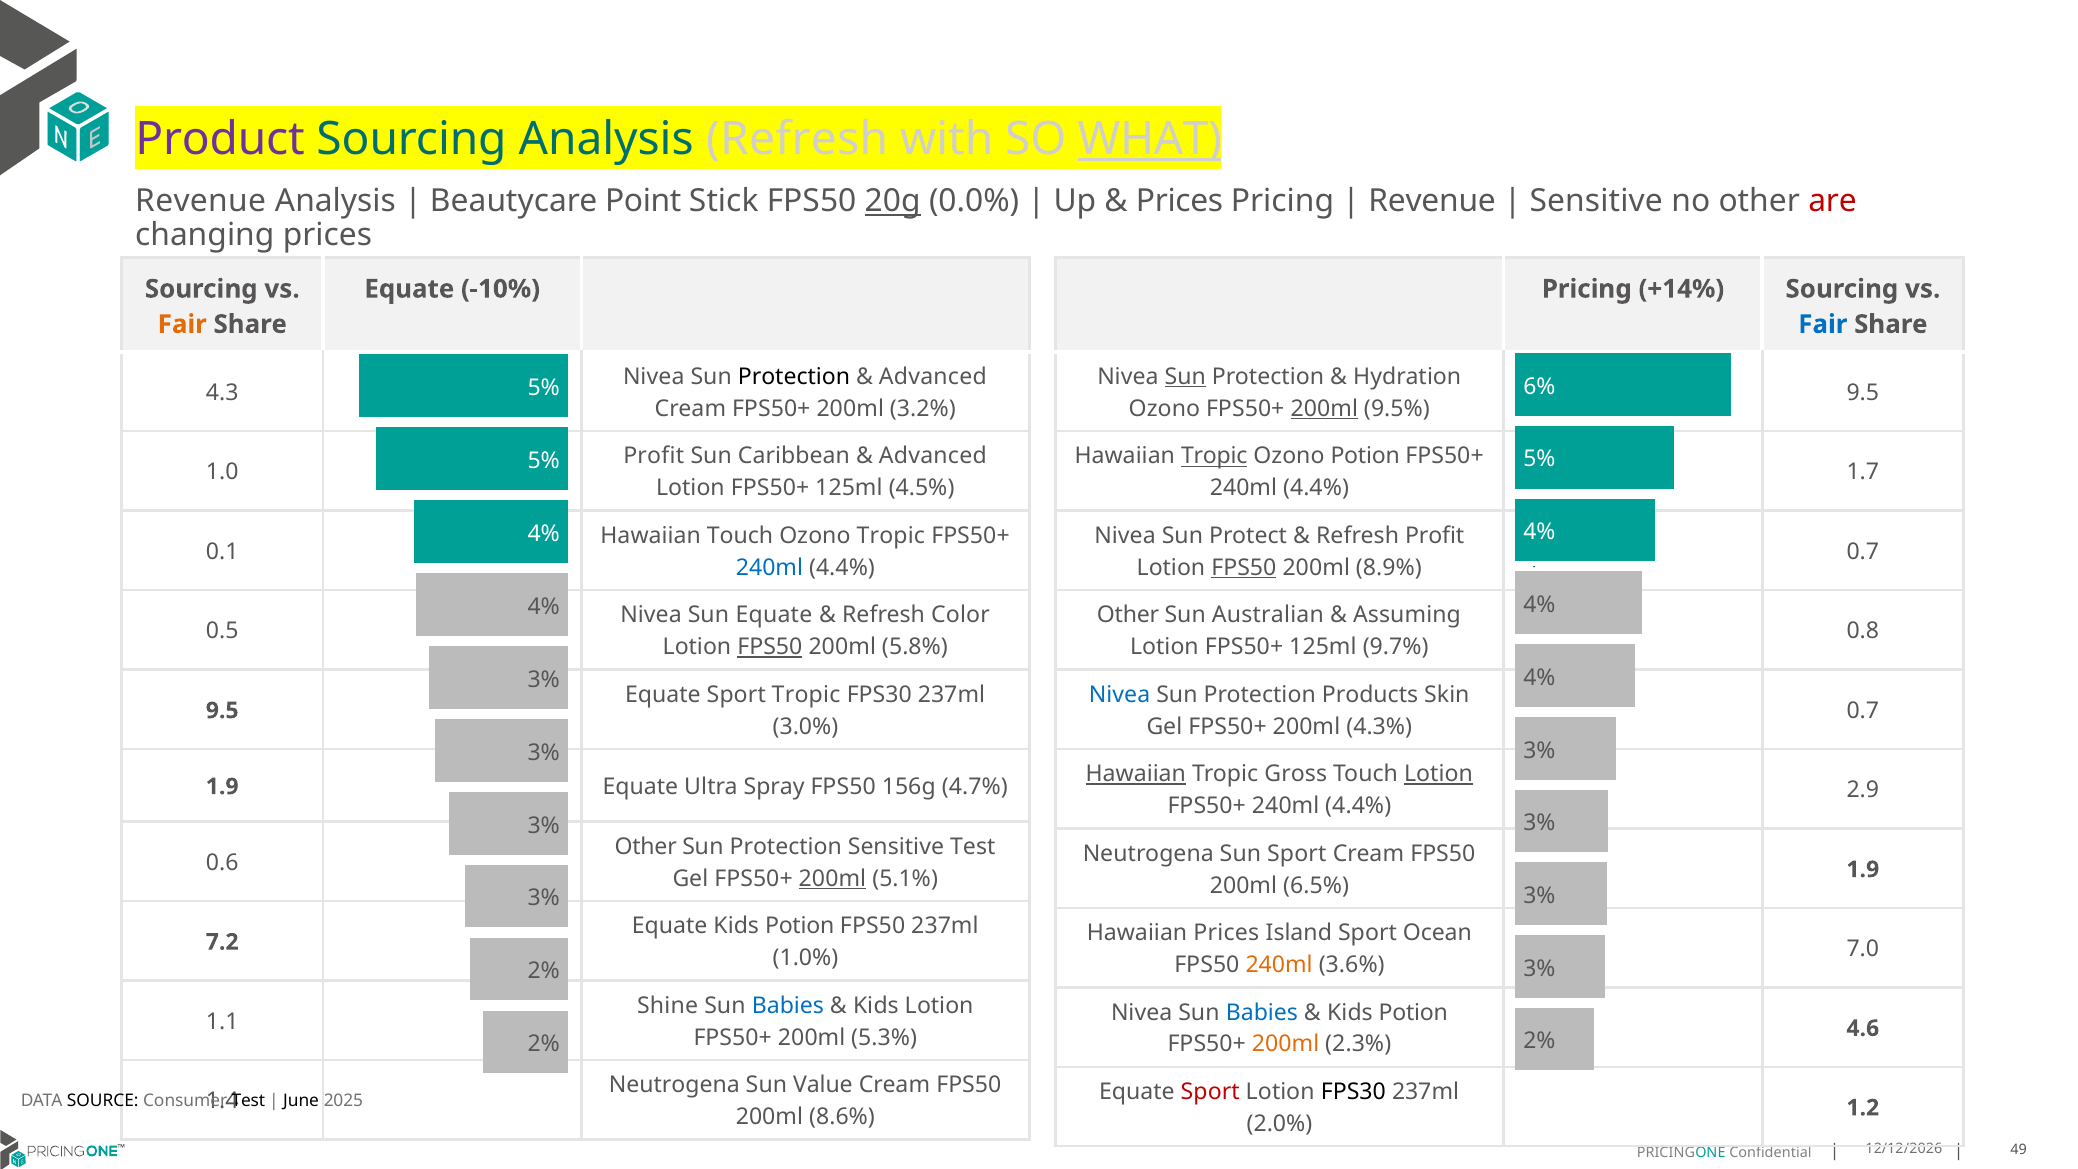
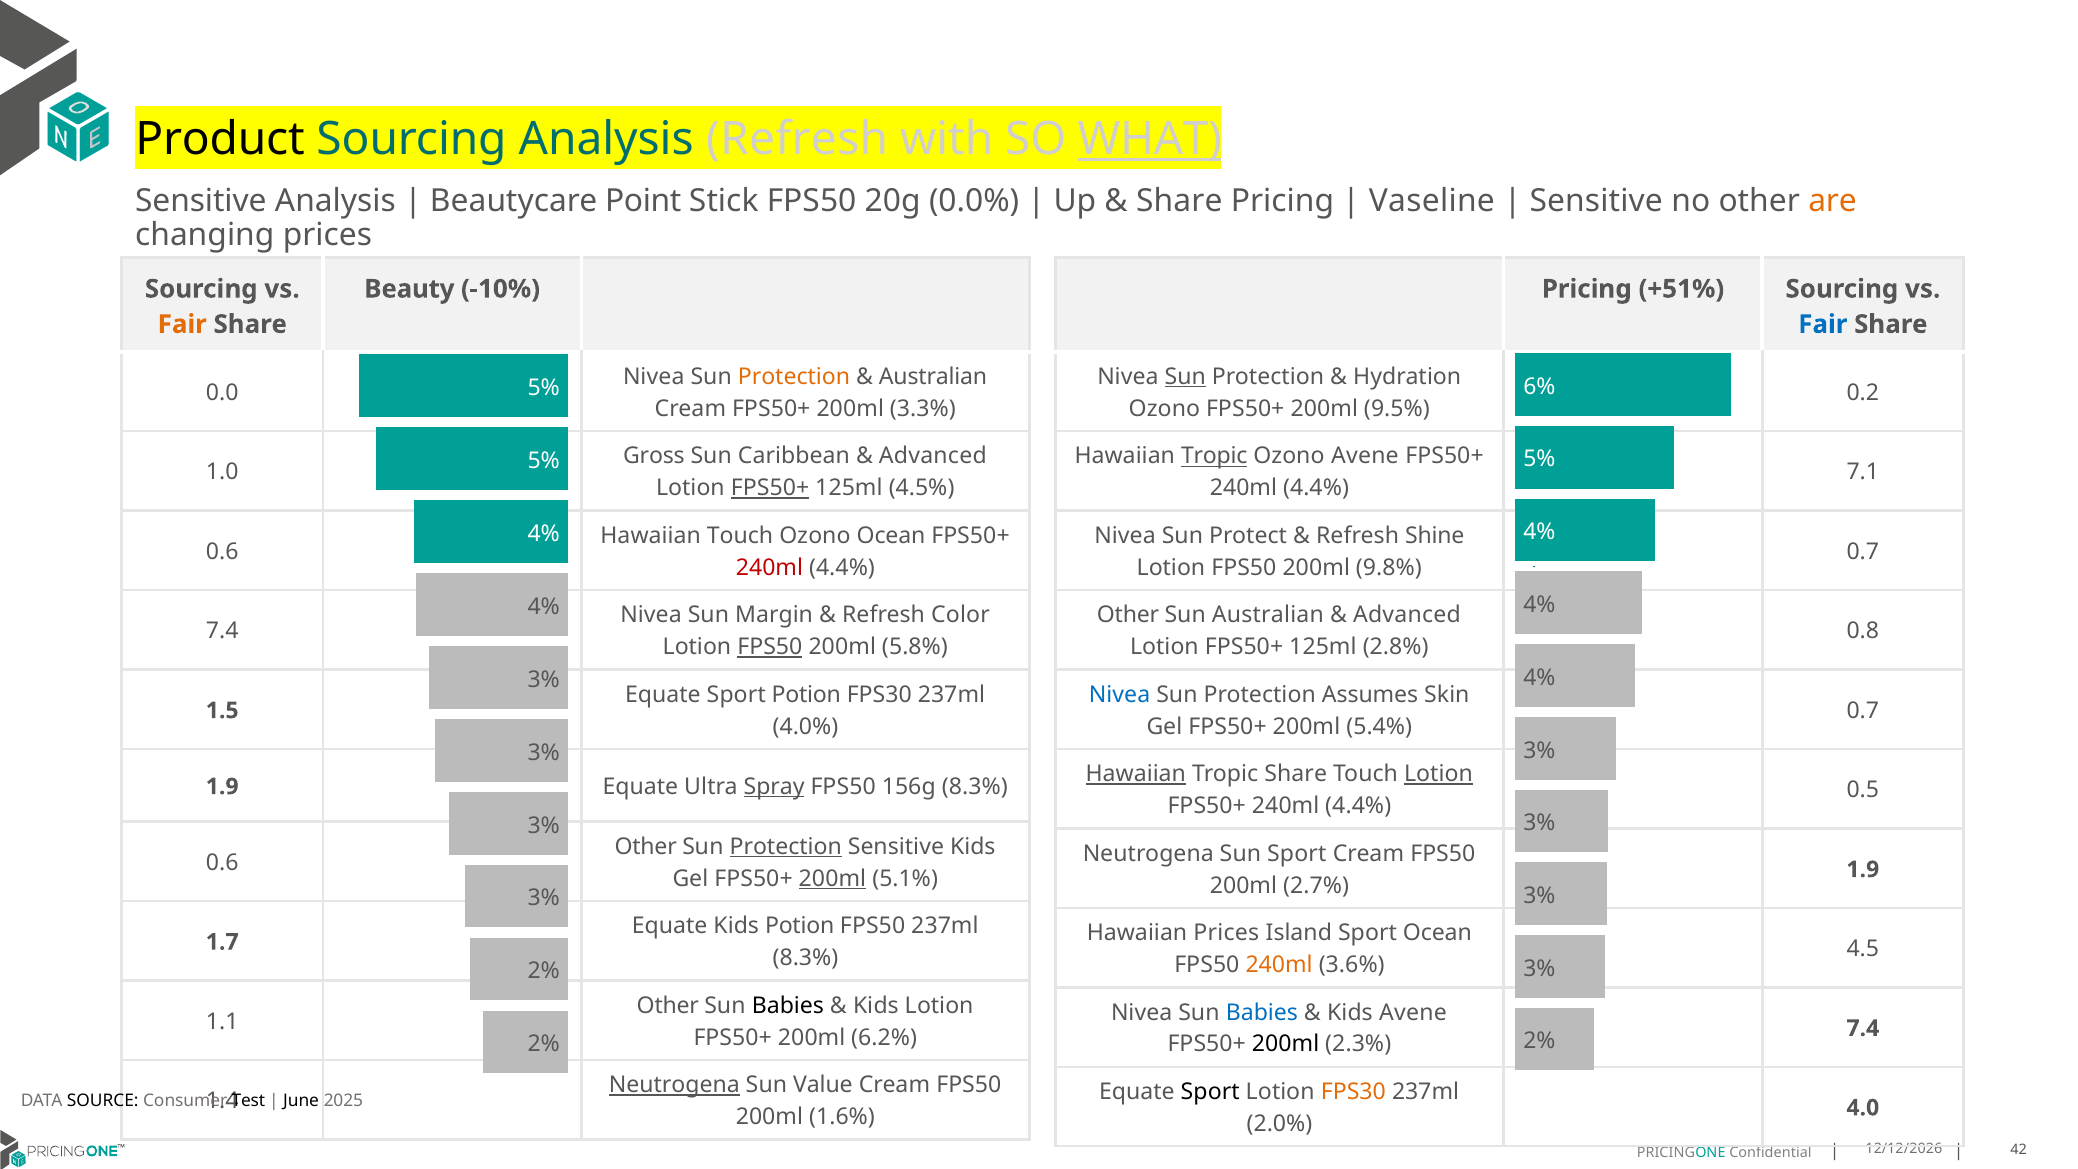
Product colour: purple -> black (220, 140)
Revenue: Revenue -> Sensitive (201, 201)
20g underline: present -> none (893, 201)
Prices: Prices -> Share (1179, 201)
Revenue: Revenue -> Vaseline (1432, 201)
are colour: red -> orange (1833, 201)
Equate: Equate -> Beauty (409, 289)
+14%: +14% -> +51% (1681, 289)
Protection colour: black -> orange (794, 377)
Advanced: Advanced -> Australian (933, 377)
4.3: 4.3 -> 0.0 (222, 393)
9.5: 9.5 -> 0.2 (1863, 393)
3.2%: 3.2% -> 3.3% (923, 409)
200ml underline: present -> none (1324, 409)
Profit: Profit -> Gross (654, 456)
Ozono Potion: Potion -> Avene (1365, 456)
1.7: 1.7 -> 7.1 (1863, 472)
FPS50+ underline: none -> present (770, 488)
Ozono Tropic: Tropic -> Ocean (891, 536)
Refresh Profit: Profit -> Shine (1435, 536)
0.1: 0.1 -> 0.6 (222, 552)
240ml colour: blue -> red (769, 568)
FPS50 underline: present -> none (1244, 568)
8.9%: 8.9% -> 9.8% (1389, 568)
Sun Equate: Equate -> Margin (774, 615)
Assuming: Assuming -> Advanced (1407, 615)
0.5: 0.5 -> 7.4 (222, 631)
9.7%: 9.7% -> 2.8% (1396, 647)
Sport Tropic: Tropic -> Potion (806, 695)
Products: Products -> Assumes (1370, 695)
9.5: 9.5 -> 1.5 (222, 711)
3.0%: 3.0% -> 4.0% (805, 726)
4.3%: 4.3% -> 5.4% (1379, 726)
Tropic Gross: Gross -> Share (1296, 774)
Spray underline: none -> present (774, 787)
156g 4.7%: 4.7% -> 8.3% (975, 787)
2.9: 2.9 -> 0.5 (1863, 790)
Protection underline: none -> present (786, 847)
Sensitive Test: Test -> Kids (973, 847)
6.5%: 6.5% -> 2.7% (1316, 885)
7.2: 7.2 -> 1.7 (222, 942)
7.0: 7.0 -> 4.5 (1863, 949)
1.0%: 1.0% -> 8.3% (805, 958)
Shine: Shine -> Other (668, 1005)
Babies colour: blue -> black (788, 1005)
Potion: Potion -> Avene (1413, 1012)
4.6: 4.6 -> 7.4 (1863, 1028)
5.3%: 5.3% -> 6.2% (884, 1037)
200ml colour: orange -> black (1286, 1044)
Neutrogena underline: none -> present (674, 1085)
Sport colour: red -> black (1210, 1092)
FPS30 colour: black -> orange (1353, 1092)
1.2: 1.2 -> 4.0 (1863, 1108)
8.6%: 8.6% -> 1.6% (842, 1117)
49: 49 -> 42 (2019, 1149)
